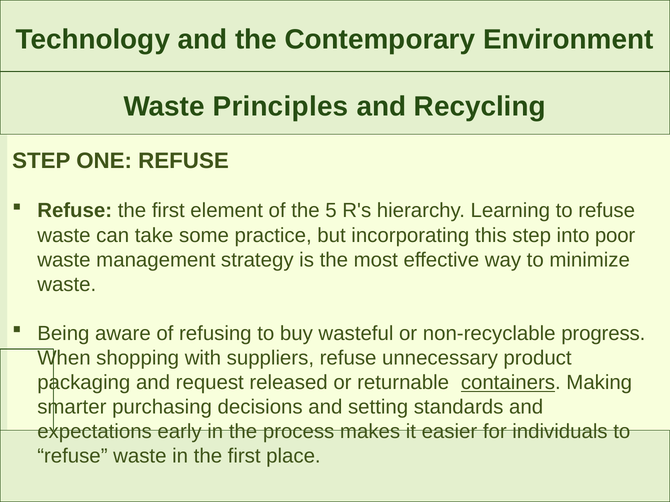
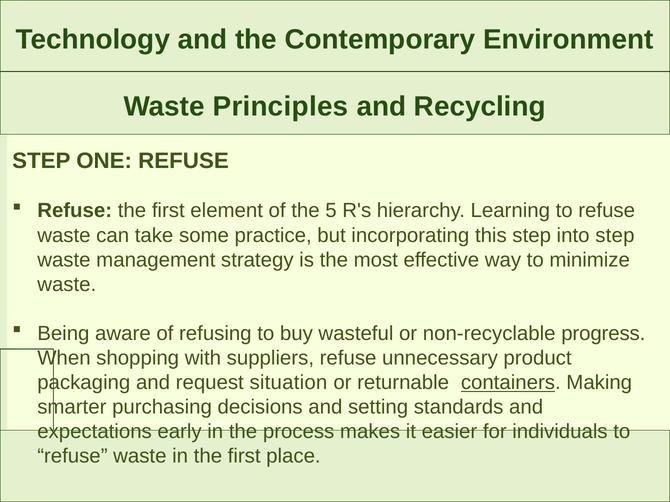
into poor: poor -> step (615, 236)
released: released -> situation (288, 383)
